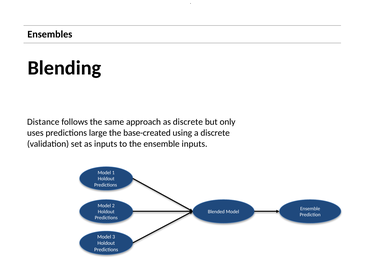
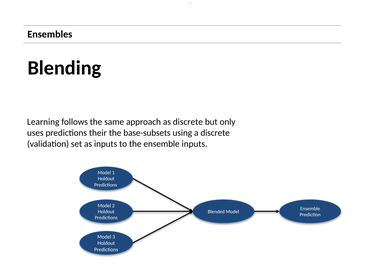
Distance: Distance -> Learning (43, 122)
large: large -> their (98, 133)
base-created: base-created -> base-subsets (147, 133)
